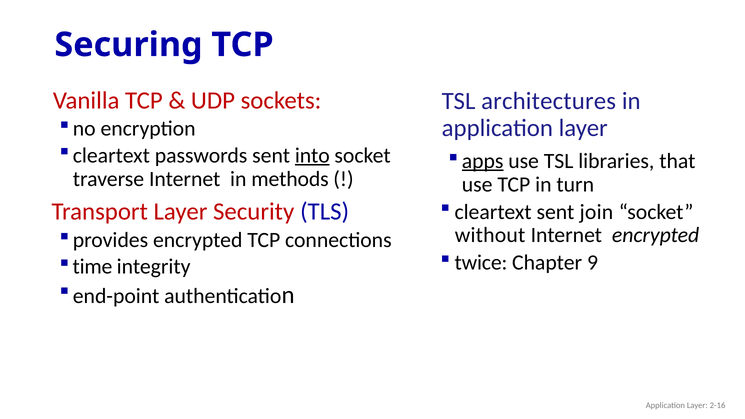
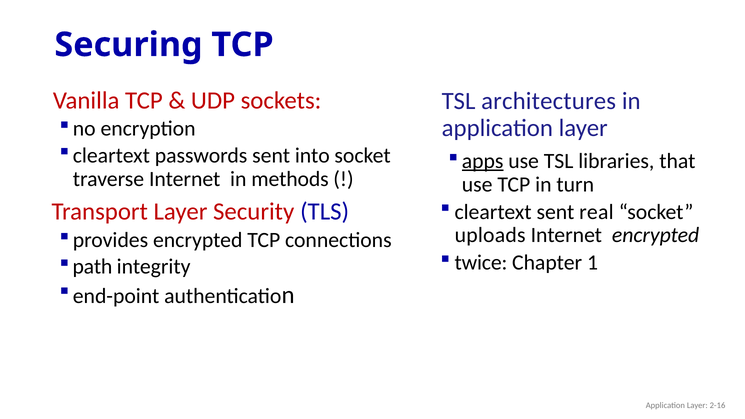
into underline: present -> none (312, 155)
join: join -> real (596, 212)
without: without -> uploads (490, 235)
9: 9 -> 1 (593, 263)
time: time -> path (92, 267)
